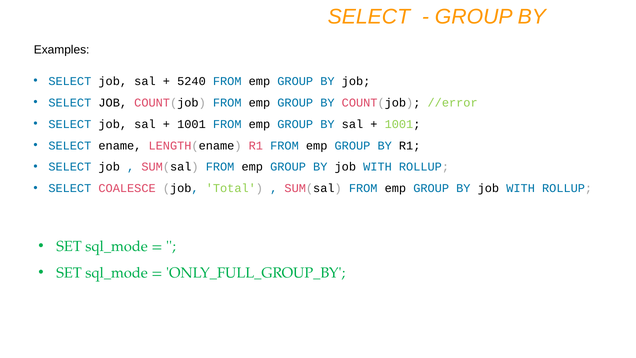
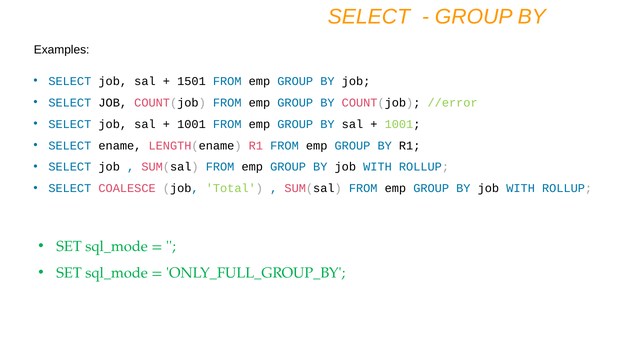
5240: 5240 -> 1501 (191, 81)
